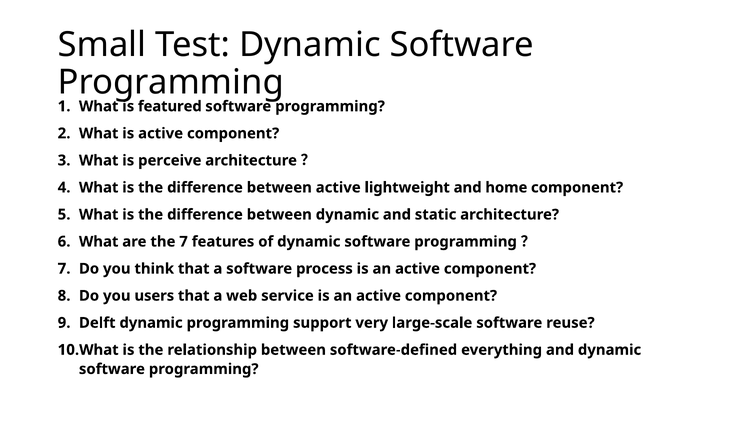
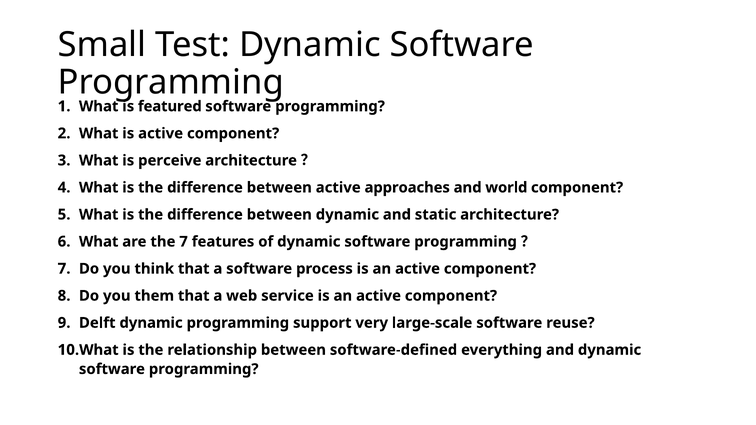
lightweight: lightweight -> approaches (407, 188)
home: home -> world (506, 188)
users: users -> them (154, 296)
